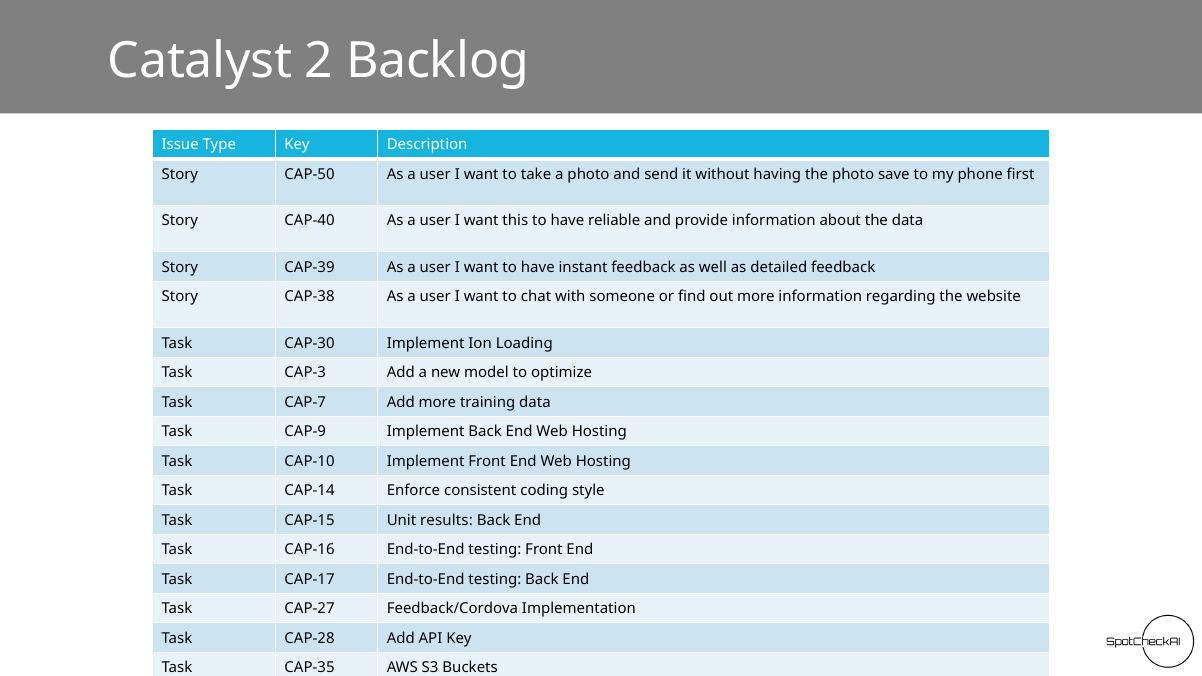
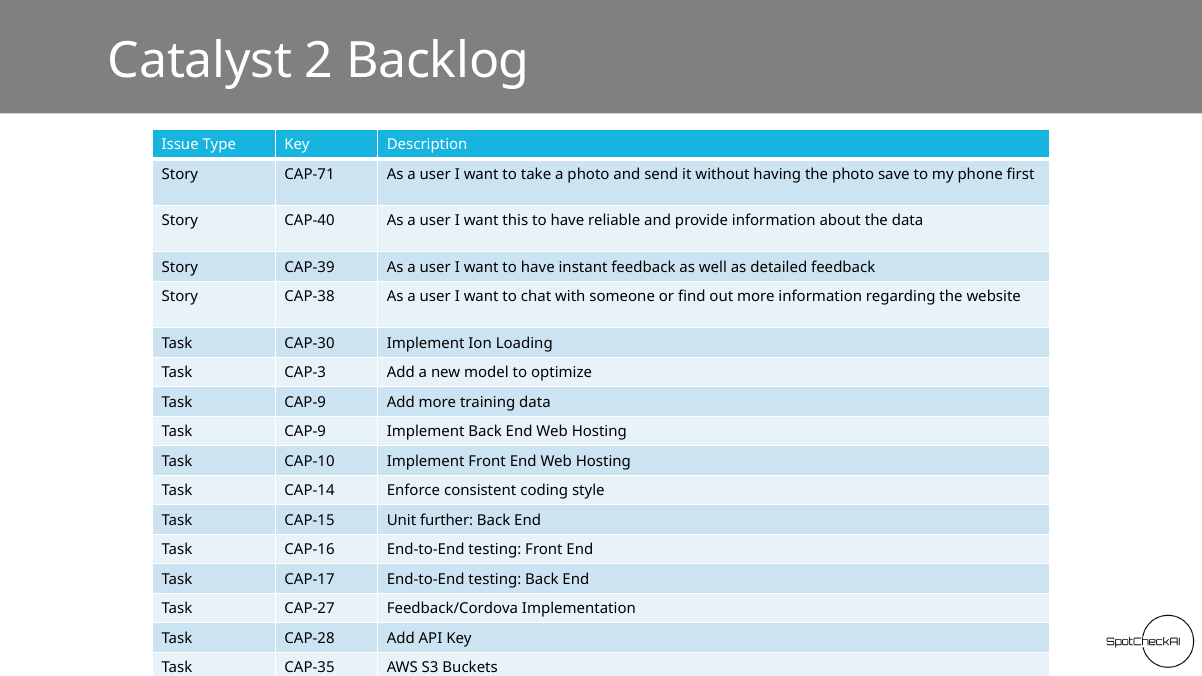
CAP-50: CAP-50 -> CAP-71 (310, 175)
CAP-7: CAP-7 -> CAP-9 (305, 402)
results: results -> further (447, 520)
